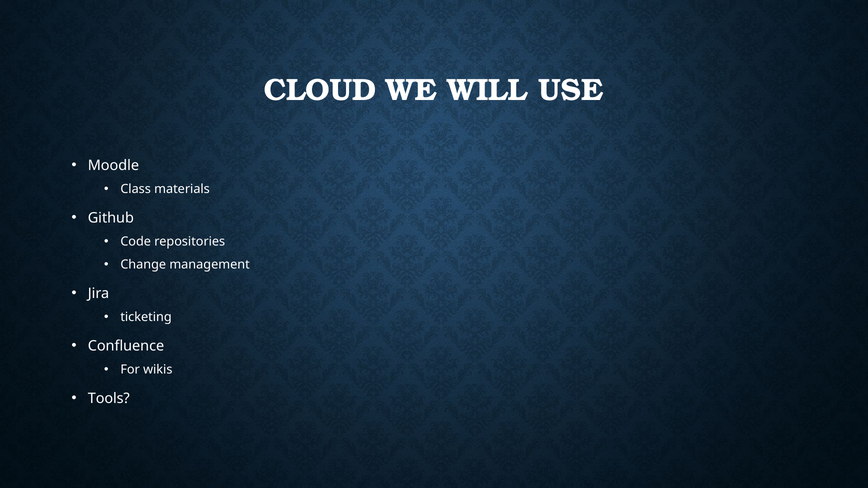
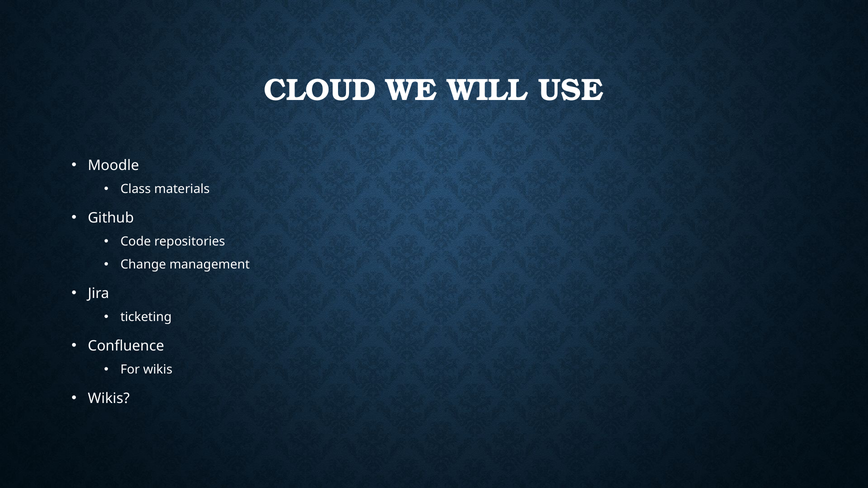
Tools: Tools -> Wikis (109, 399)
